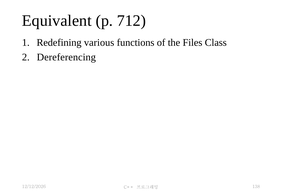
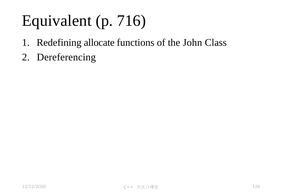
712: 712 -> 716 (131, 21)
various: various -> allocate (99, 42)
Files: Files -> John (192, 42)
